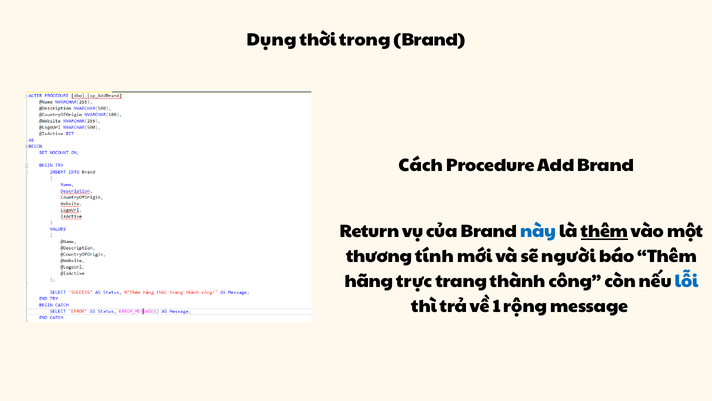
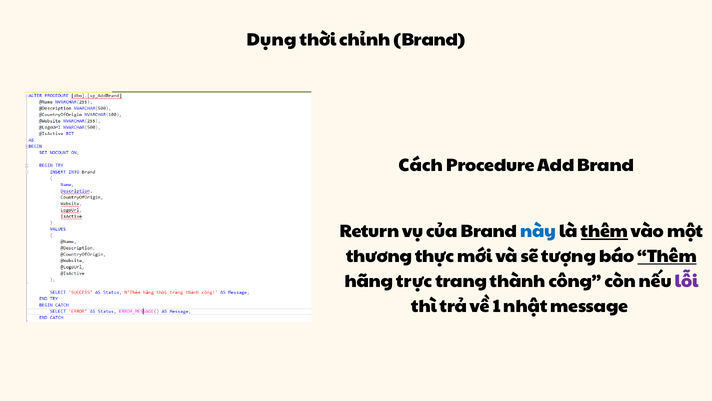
trong: trong -> chỉnh (365, 40)
tính: tính -> thực (435, 256)
người: người -> tượng (569, 256)
Thêm underline: none -> present (667, 256)
lỗi colour: blue -> purple (687, 281)
rộng: rộng -> nhật (525, 306)
